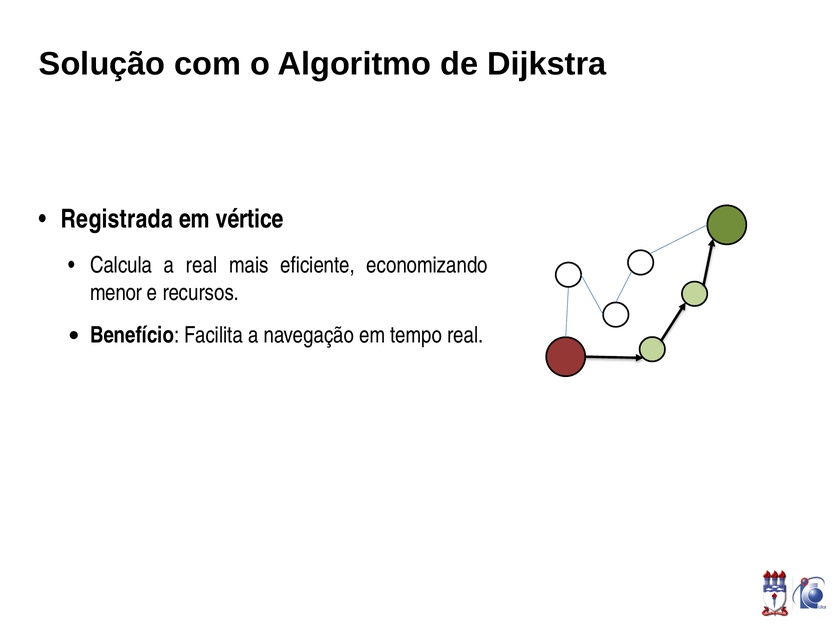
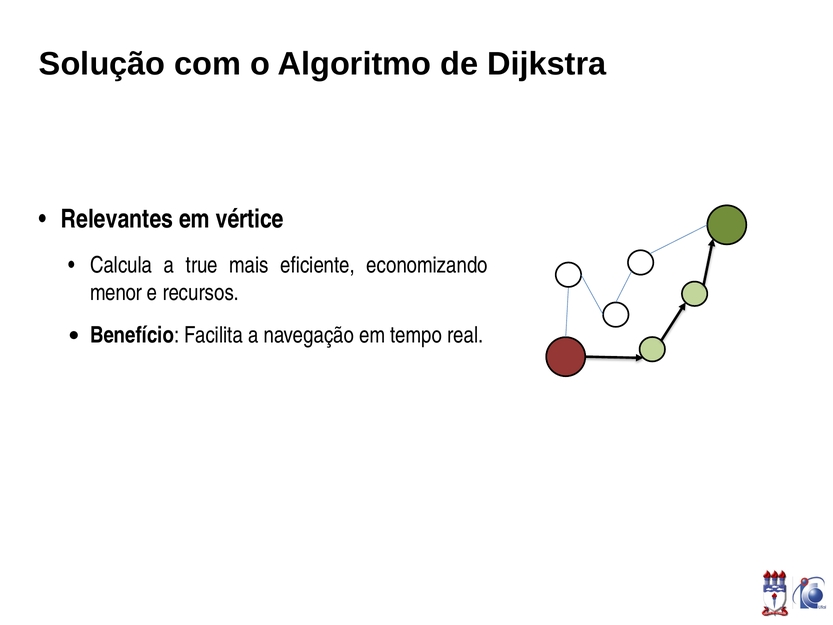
Registrada: Registrada -> Relevantes (117, 219)
a real: real -> true (202, 265)
